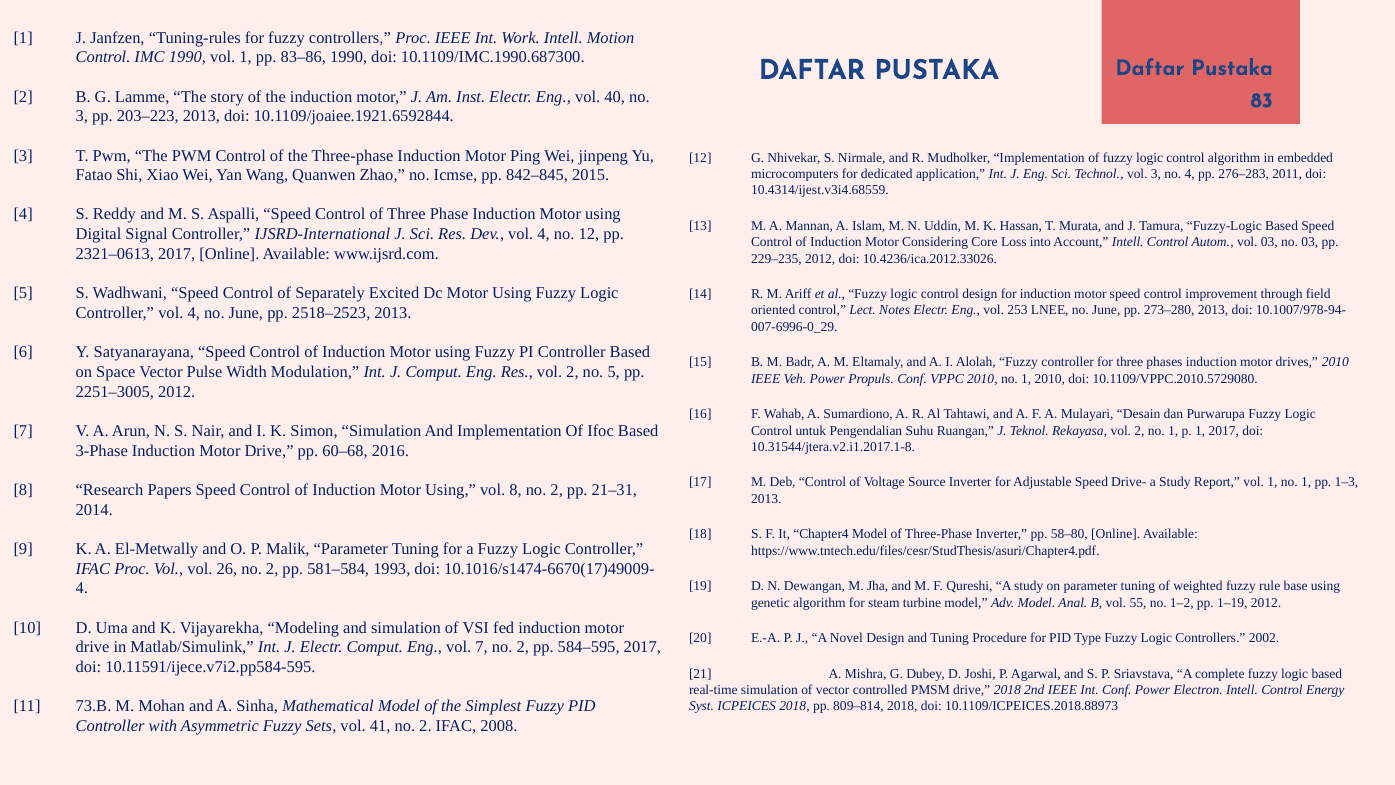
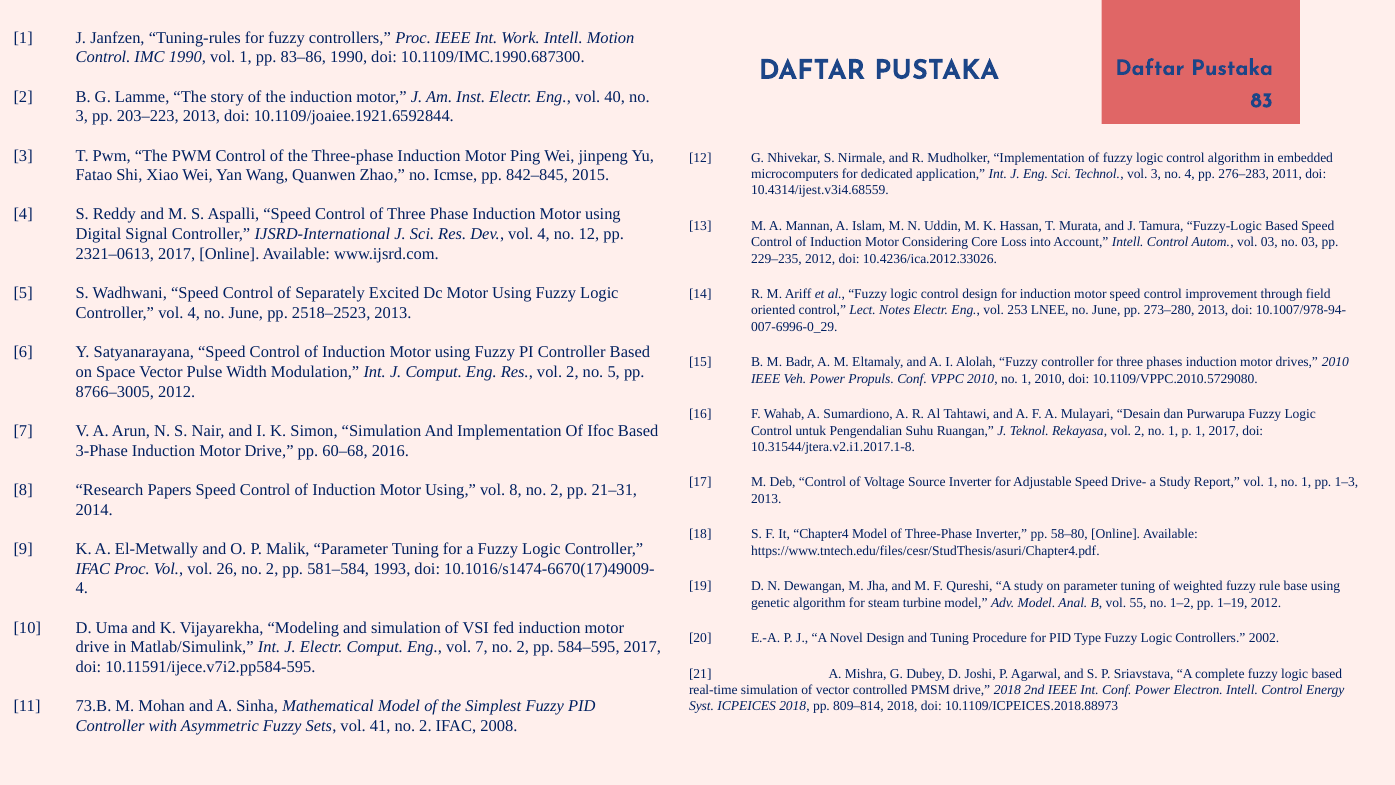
2251–3005: 2251–3005 -> 8766–3005 (115, 392)
